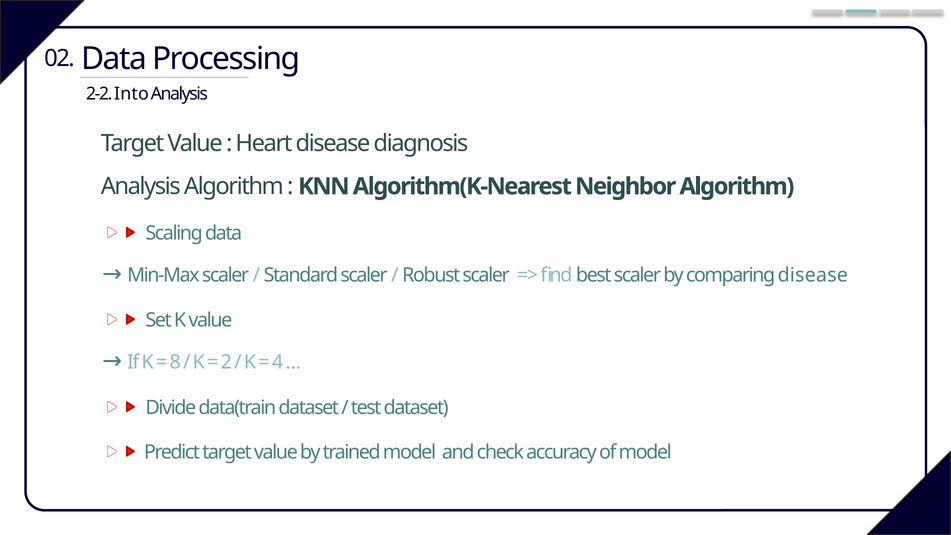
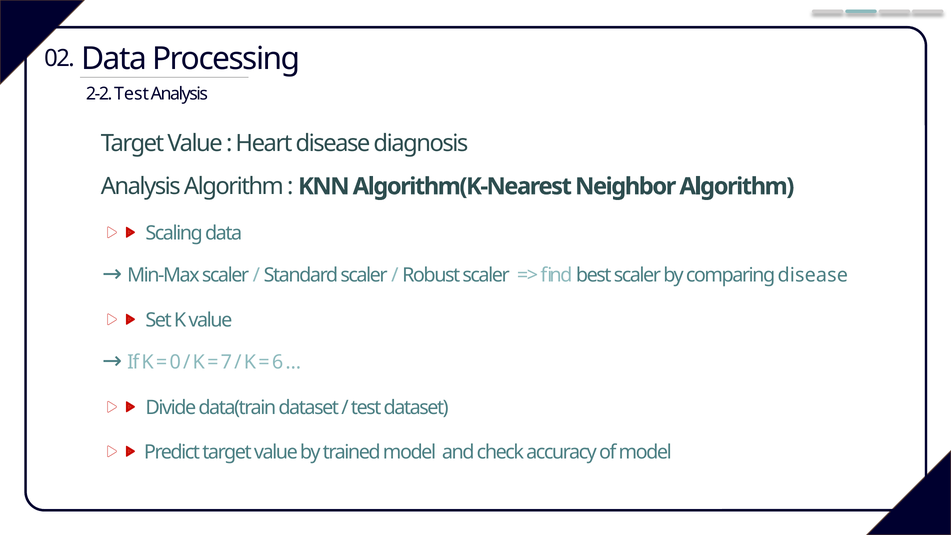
2-2 Into: Into -> Test (132, 94)
8: 8 -> 0 (175, 362)
2: 2 -> 7 (226, 362)
4: 4 -> 6 (278, 362)
